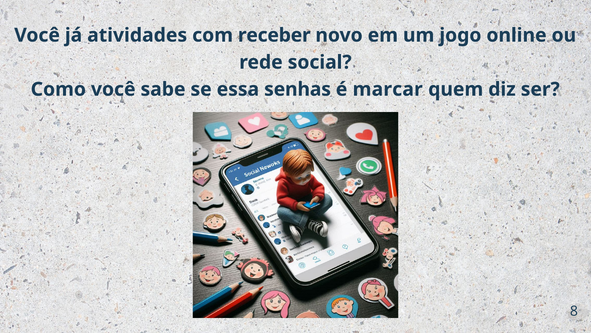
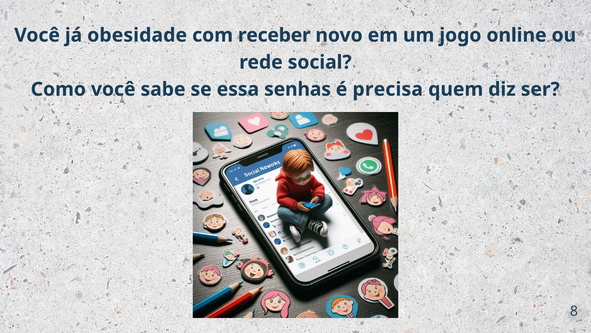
atividades: atividades -> obesidade (137, 35)
marcar: marcar -> precisa (388, 89)
